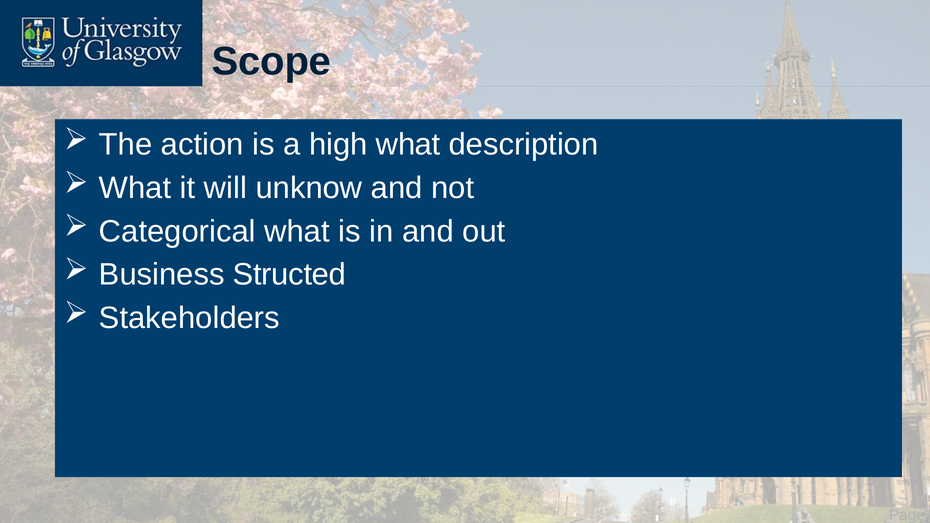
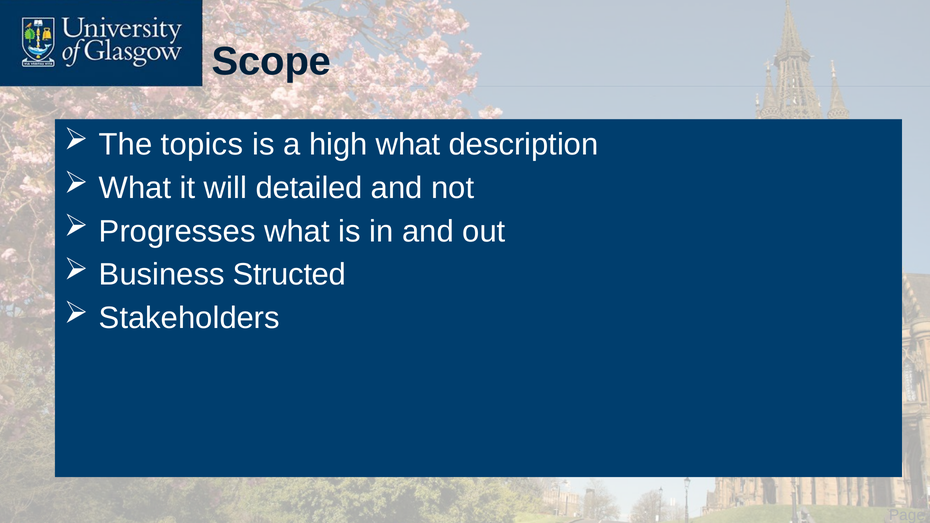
action: action -> topics (202, 145)
unknow: unknow -> detailed (309, 188)
Categorical: Categorical -> Progresses (177, 231)
